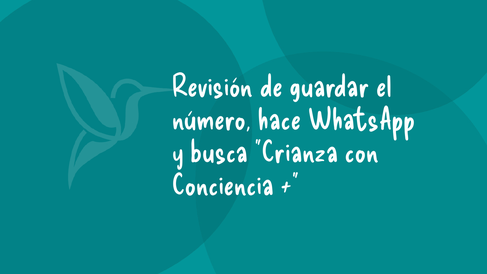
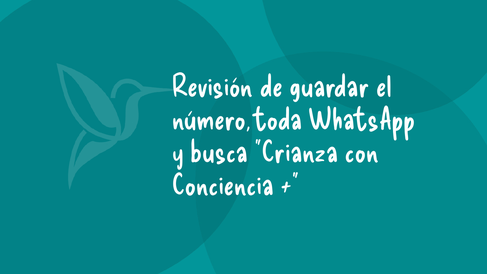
hace: hace -> toda (280, 120)
